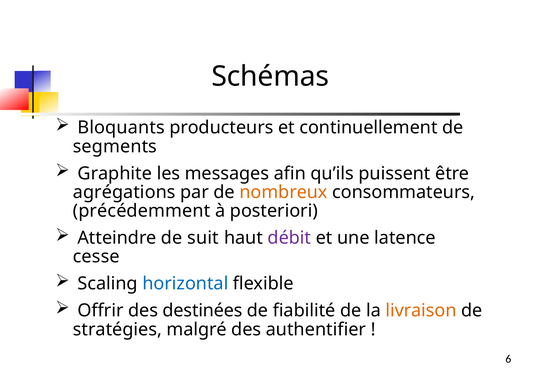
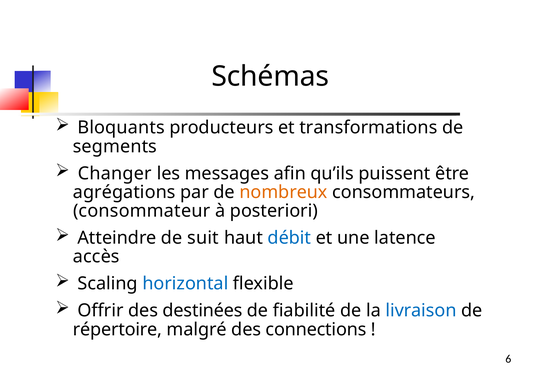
continuellement: continuellement -> transformations (368, 128)
Graphite: Graphite -> Changer (115, 173)
précédemment: précédemment -> consommateur (142, 211)
débit colour: purple -> blue (289, 238)
cesse: cesse -> accès (96, 257)
livraison colour: orange -> blue (421, 311)
stratégies: stratégies -> répertoire (117, 329)
authentifier: authentifier -> connections (316, 329)
